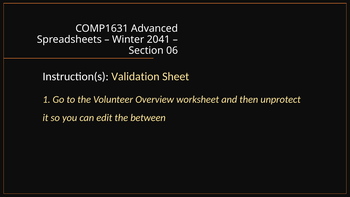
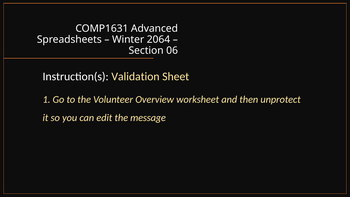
2041: 2041 -> 2064 (158, 39)
between: between -> message (148, 118)
